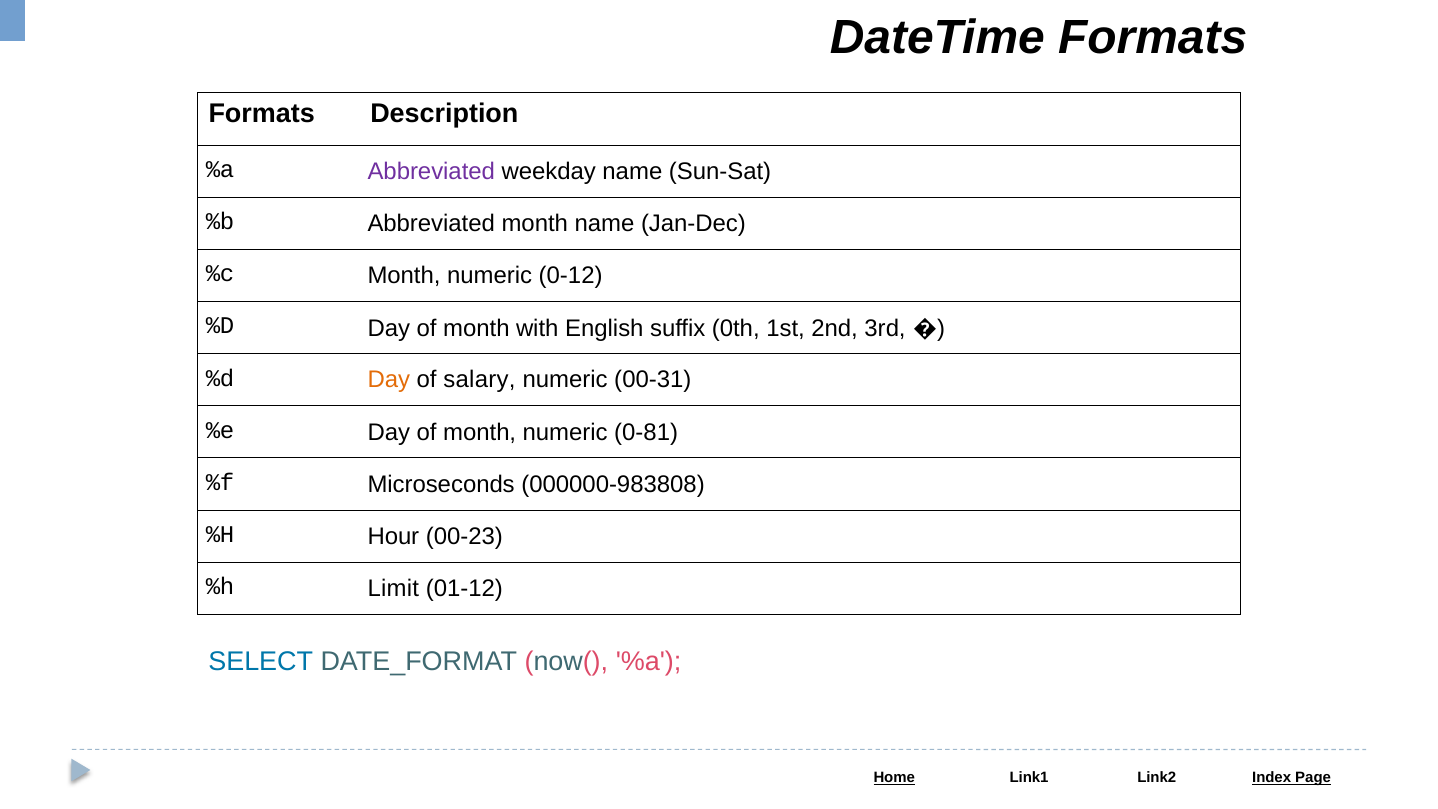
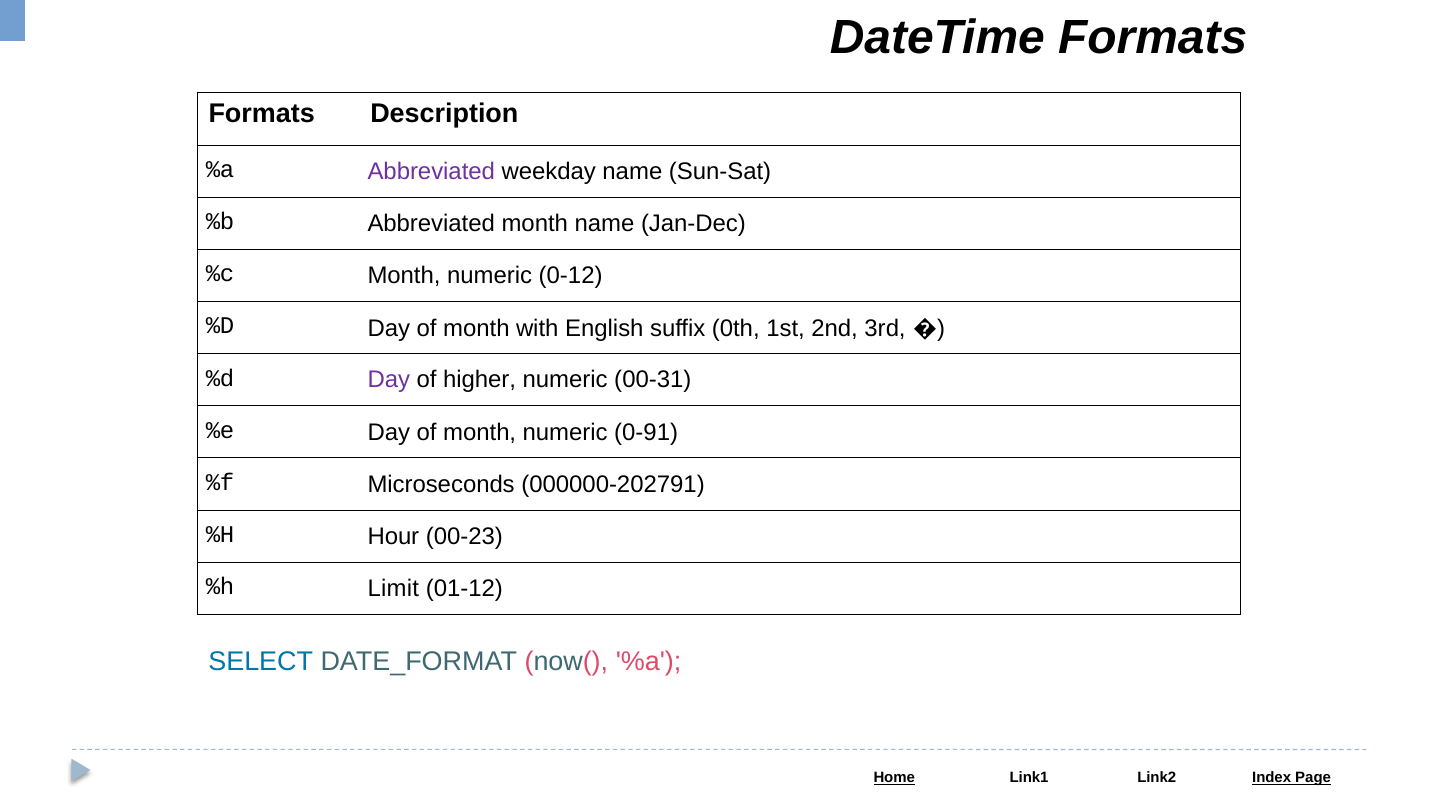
Day colour: orange -> purple (389, 380)
salary: salary -> higher (480, 380)
0-81: 0-81 -> 0-91 (646, 432)
000000-983808: 000000-983808 -> 000000-202791 (613, 484)
